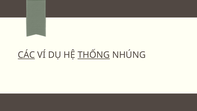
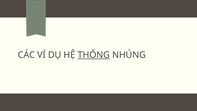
CÁC underline: present -> none (26, 55)
